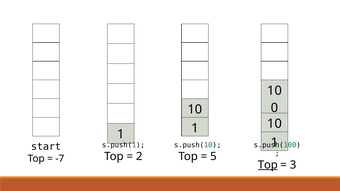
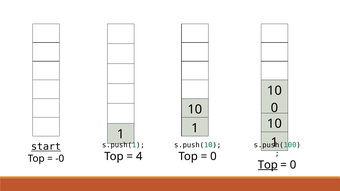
start underline: none -> present (46, 147)
2: 2 -> 4 (139, 157)
5: 5 -> 0 (213, 157)
-7: -7 -> -0 (60, 159)
3: 3 -> 0 (293, 165)
